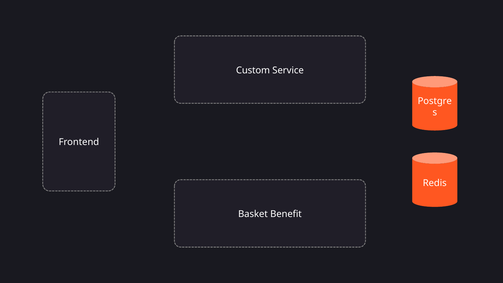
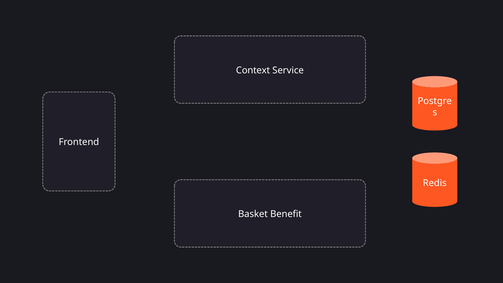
Custom: Custom -> Context (253, 70)
